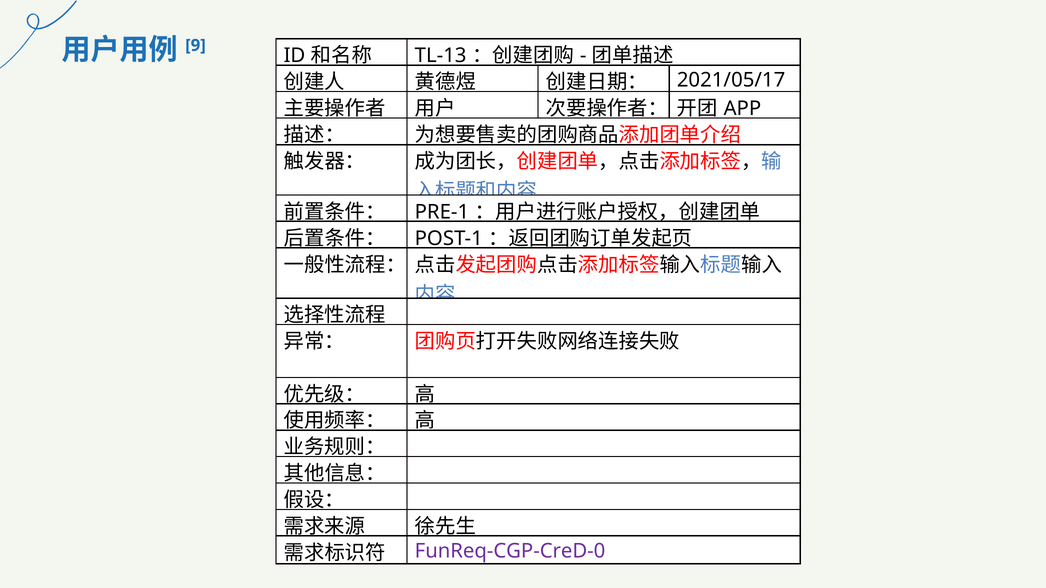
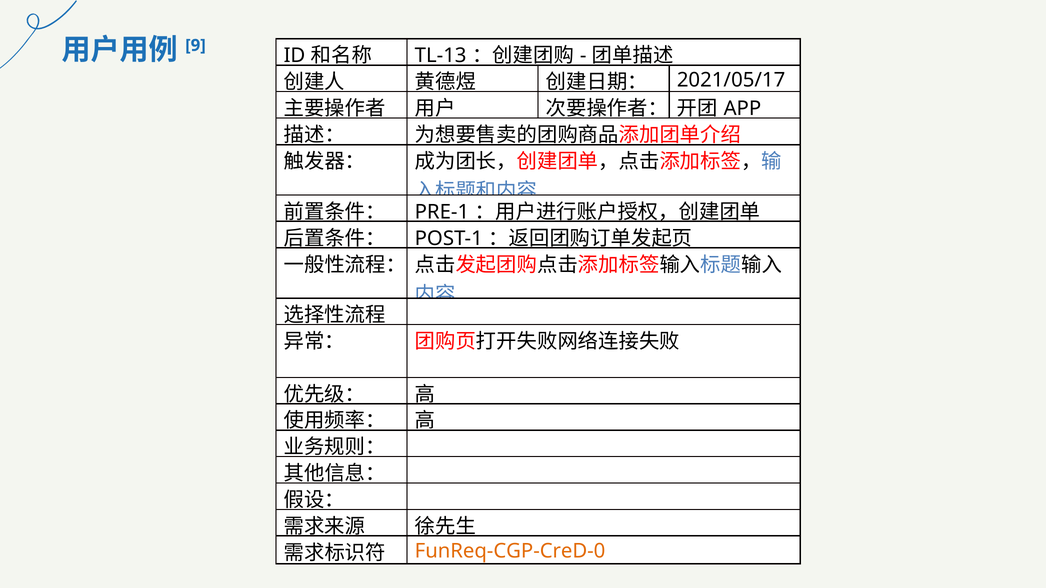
FunReq-CGP-CreD-0 colour: purple -> orange (510, 551)
